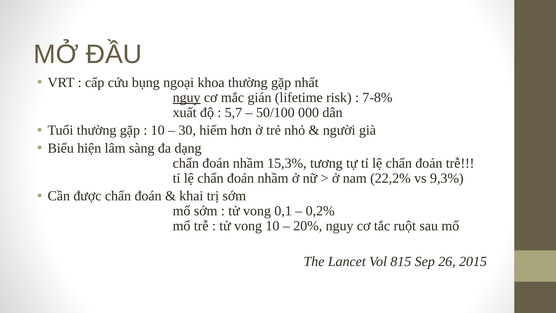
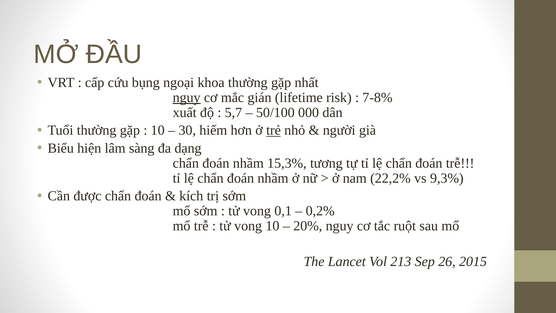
trẻ underline: none -> present (274, 130)
khai: khai -> kích (191, 196)
815: 815 -> 213 (401, 261)
